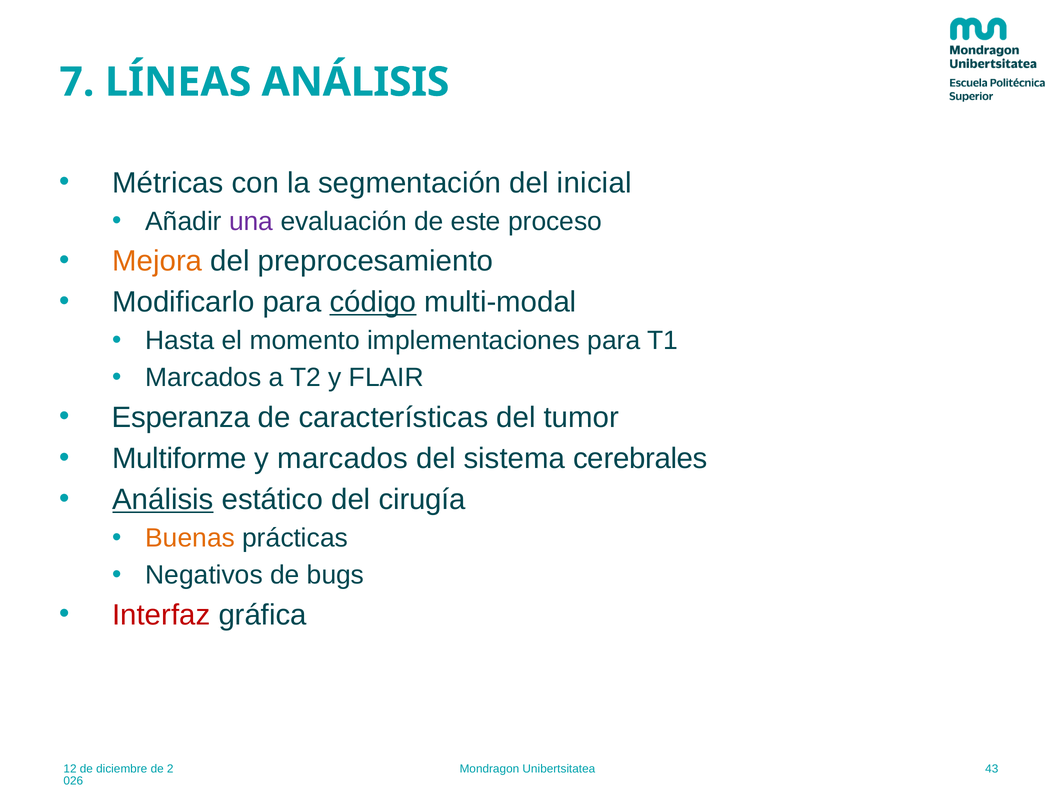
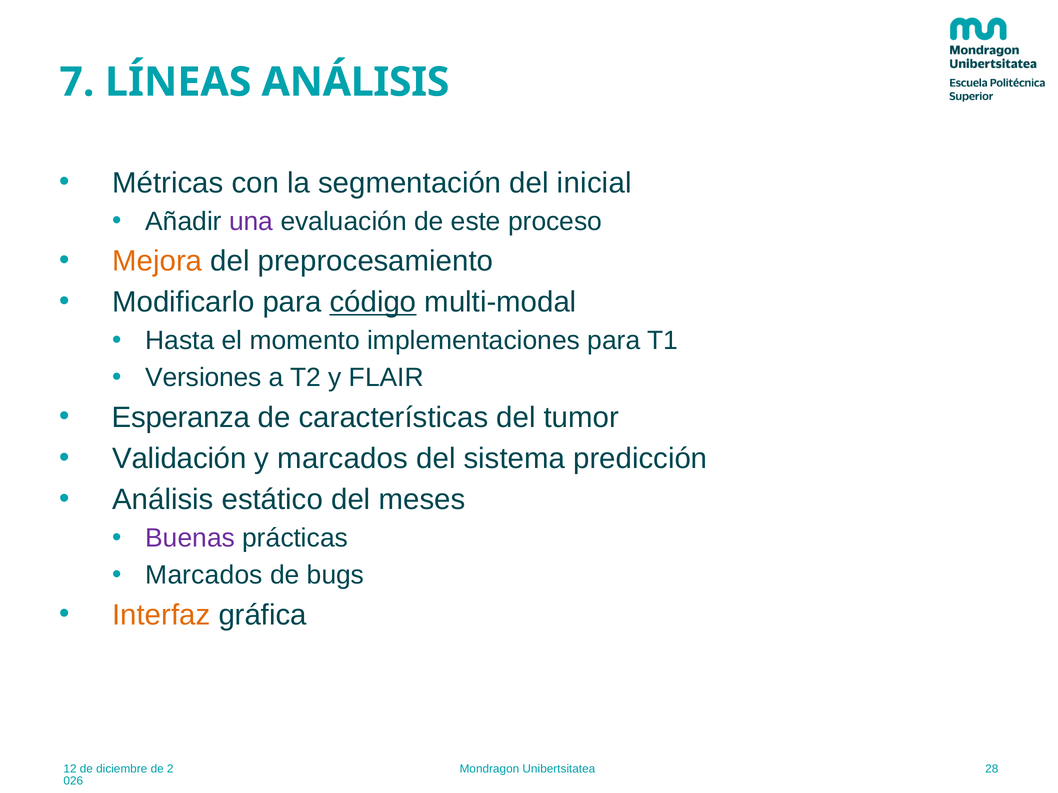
Marcados: Marcados -> Versiones (203, 378)
Multiforme: Multiforme -> Validación (179, 459)
cerebrales: cerebrales -> predicción (640, 459)
Análisis underline: present -> none (163, 500)
cirugía: cirugía -> meses (422, 500)
Buenas colour: orange -> purple (190, 539)
Negativos: Negativos -> Marcados (204, 576)
Interfaz colour: red -> orange (161, 615)
43: 43 -> 28 (992, 769)
